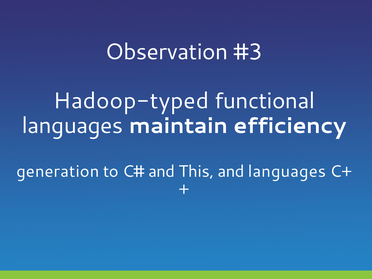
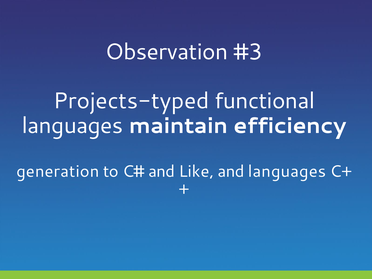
Hadoop-typed: Hadoop-typed -> Projects-typed (131, 101)
This: This -> Like (196, 171)
